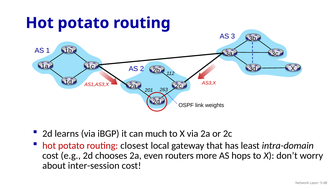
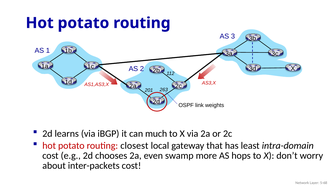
routers: routers -> swamp (179, 156)
inter-session: inter-session -> inter-packets (94, 166)
